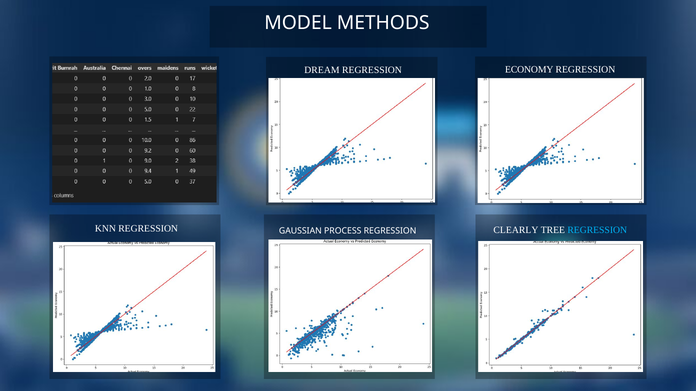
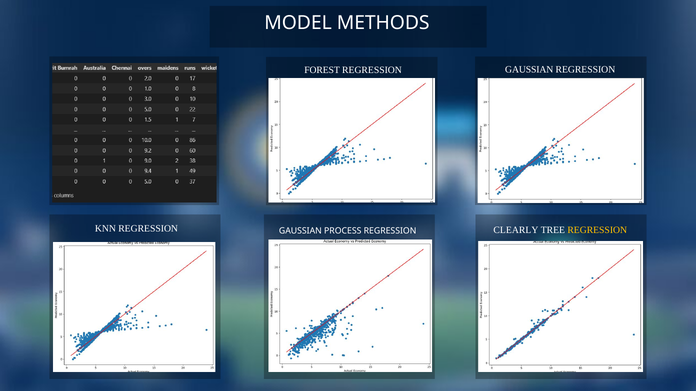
ECONOMY: ECONOMY -> GAUSSIAN (529, 70)
DREAM: DREAM -> FOREST (322, 70)
REGRESSION colour: light blue -> yellow (597, 230)
